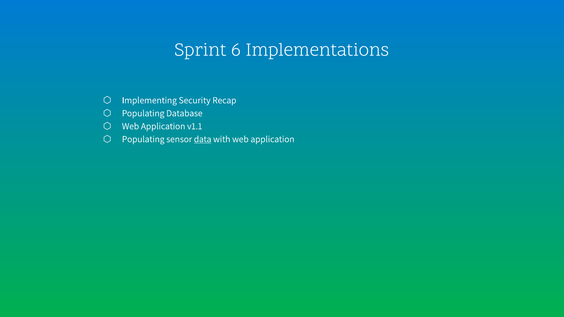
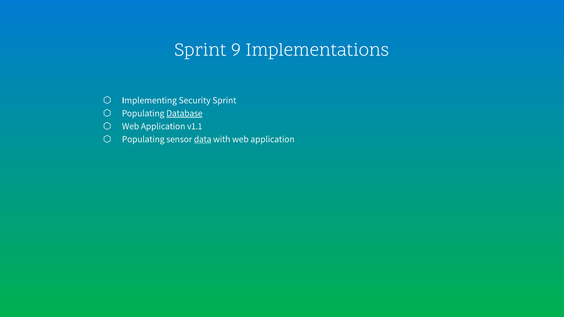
6: 6 -> 9 (236, 50)
Security Recap: Recap -> Sprint (224, 100)
Database underline: none -> present (184, 113)
